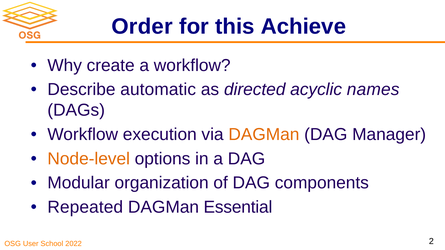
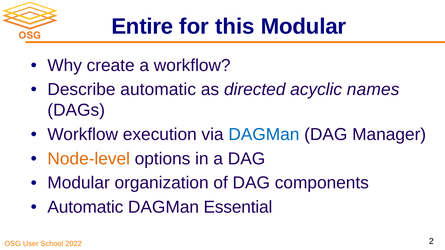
Order: Order -> Entire (142, 27)
this Achieve: Achieve -> Modular (303, 27)
DAGMan colour: orange -> blue (264, 135)
Repeated: Repeated -> Automatic (85, 207)
